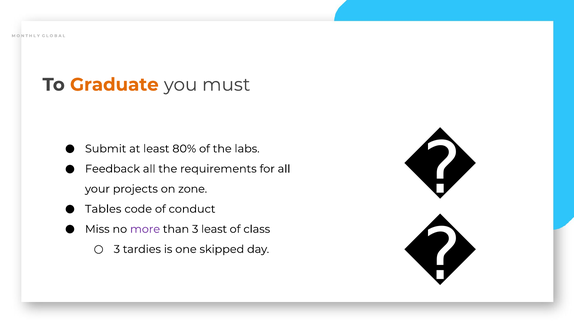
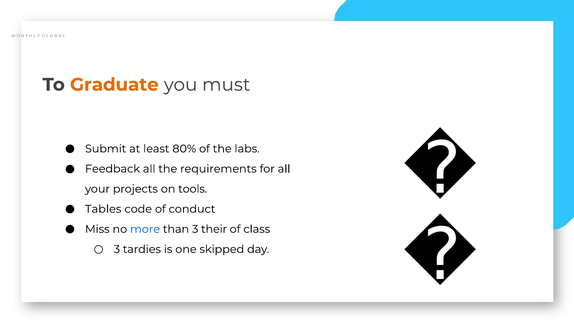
zone: zone -> tools (193, 189)
more colour: purple -> blue (145, 229)
3 least: least -> their (214, 229)
